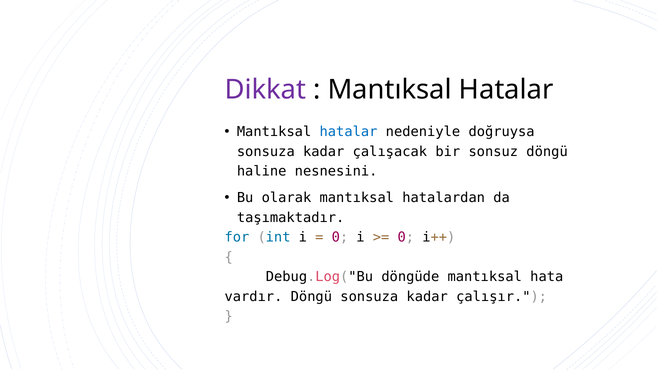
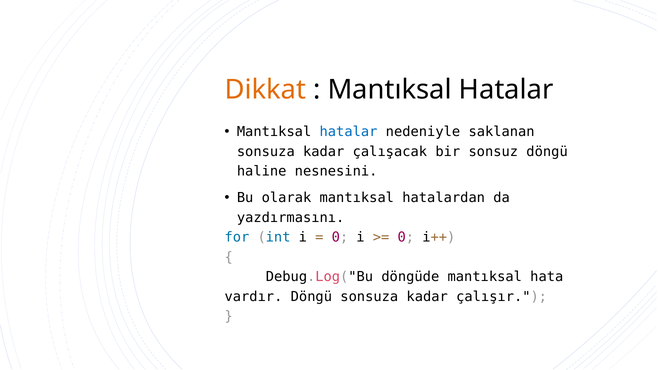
Dikkat colour: purple -> orange (265, 90)
doğruysa: doğruysa -> saklanan (502, 132)
taşımaktadır: taşımaktadır -> yazdırmasını (291, 218)
